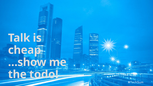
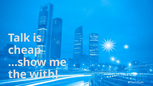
todo: todo -> with (44, 74)
